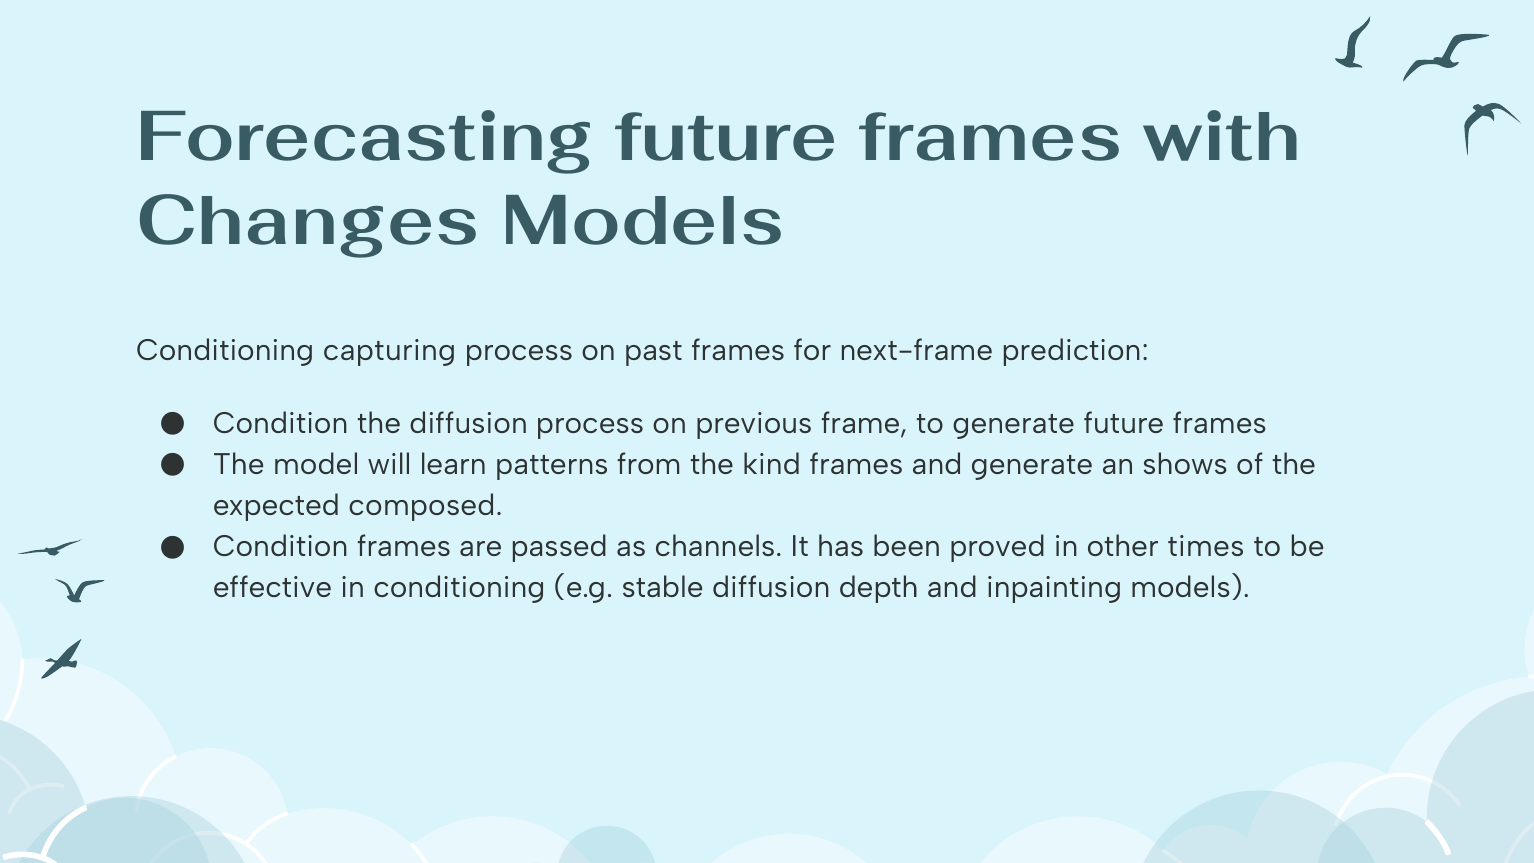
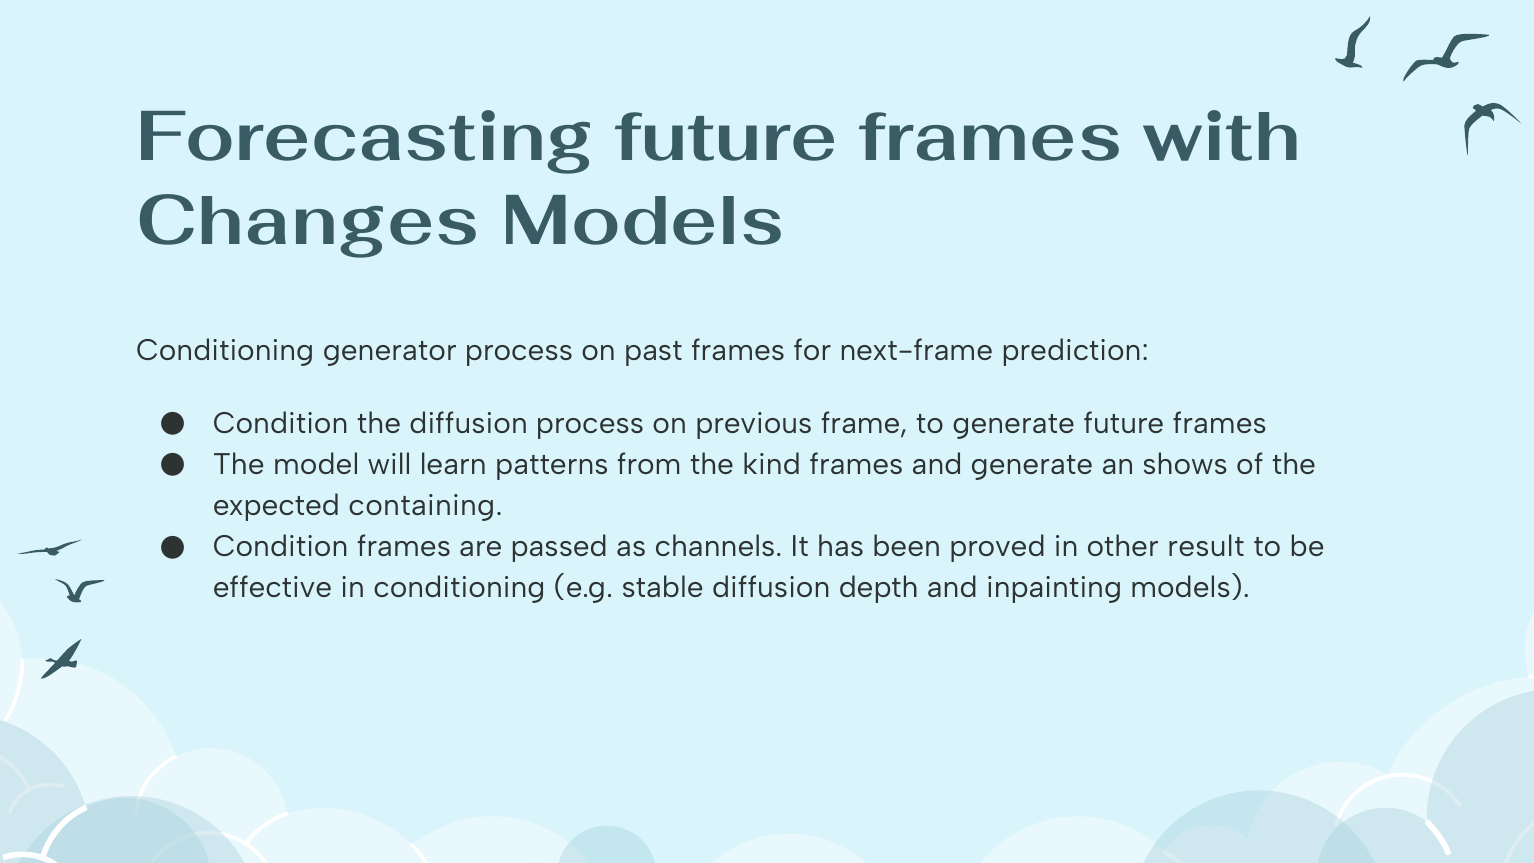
capturing: capturing -> generator (390, 350)
composed: composed -> containing (426, 506)
times: times -> result (1206, 547)
